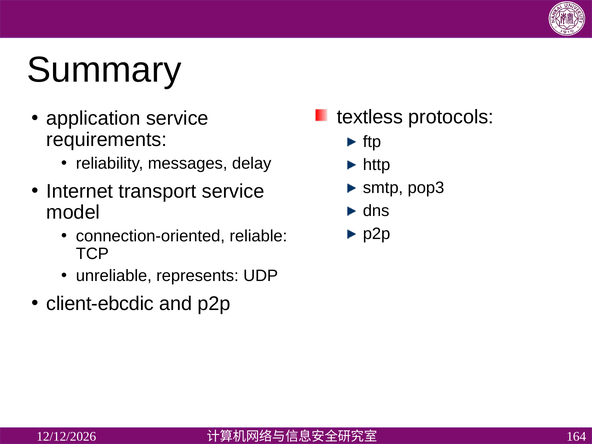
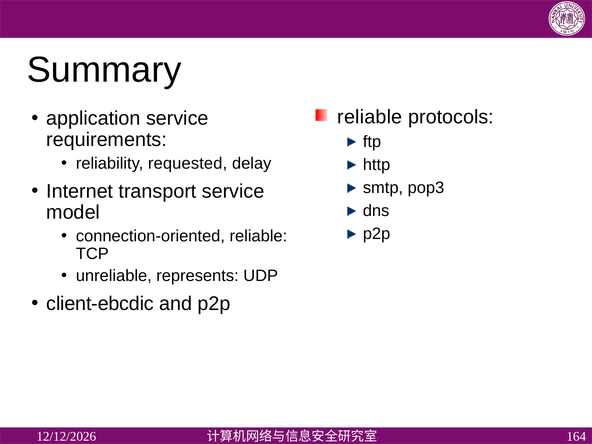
textless: textless -> reliable (370, 117)
messages: messages -> requested (188, 163)
